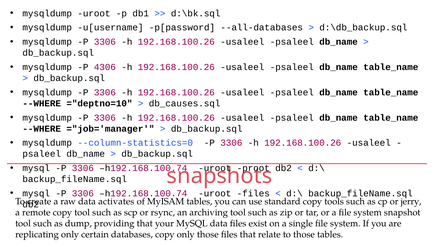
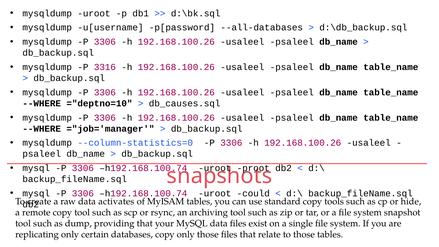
4306: 4306 -> 3316 (105, 67)
uroot files: files -> could (253, 193)
jerry: jerry -> hide (411, 201)
